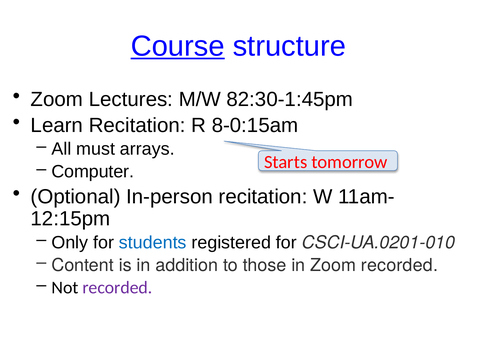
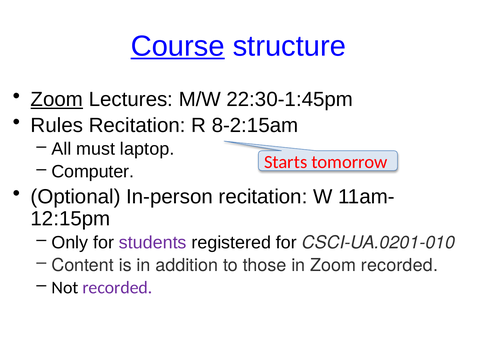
Zoom underline: none -> present (57, 100)
82:30-1:45pm: 82:30-1:45pm -> 22:30-1:45pm (290, 100)
Learn: Learn -> Rules (57, 126)
8-0:15am: 8-0:15am -> 8-2:15am (255, 126)
arrays: arrays -> laptop (147, 149)
students colour: blue -> purple (153, 243)
